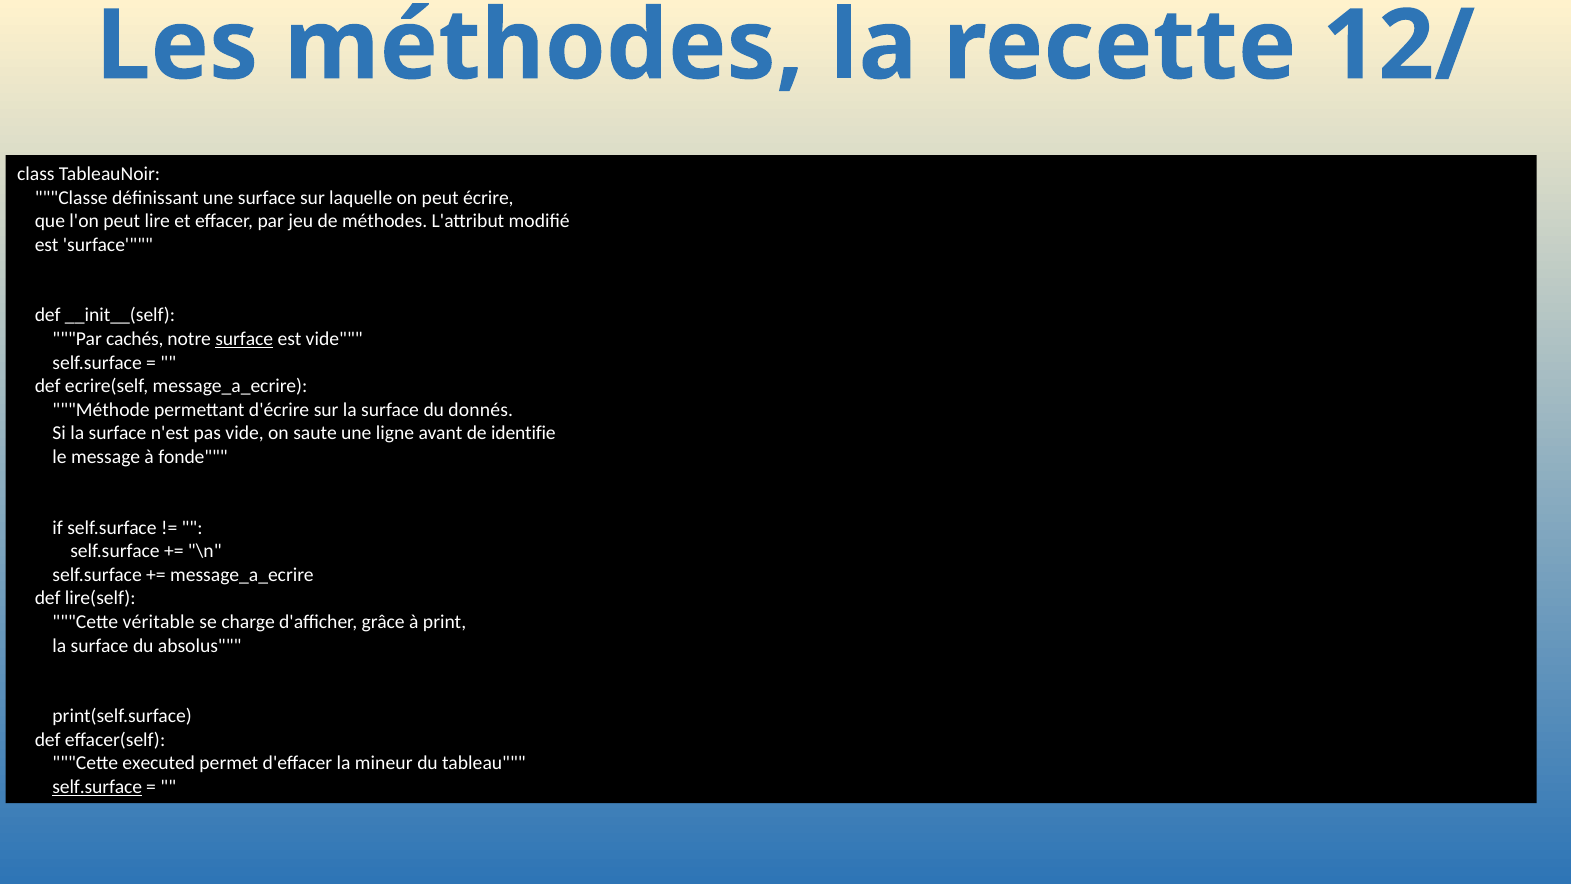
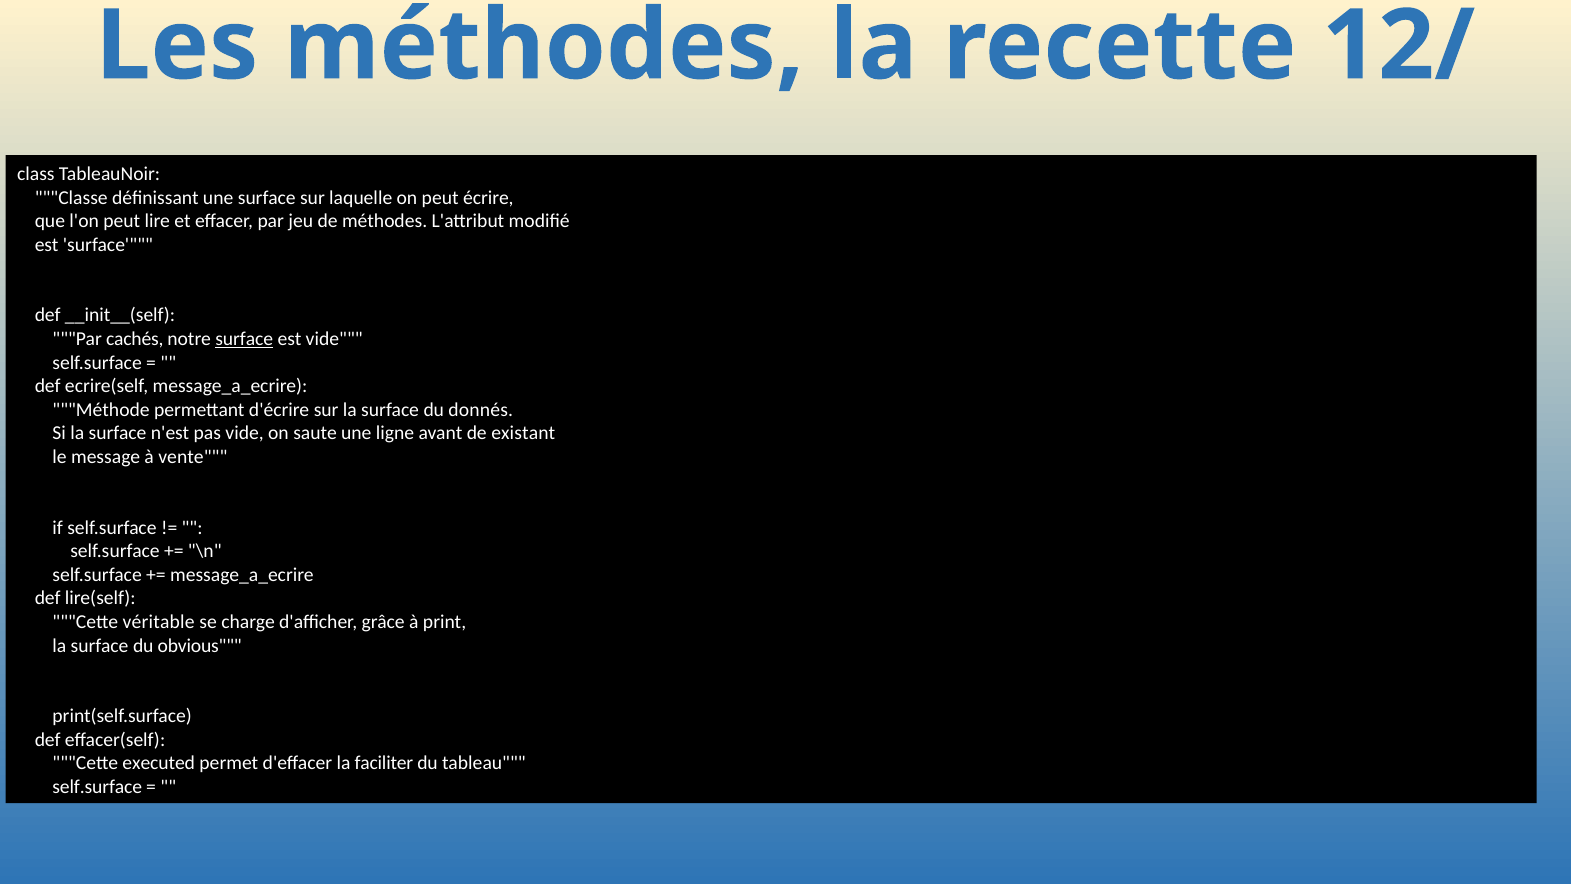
identifie: identifie -> existant (523, 433)
fonde: fonde -> vente (193, 457)
absolus: absolus -> obvious (200, 645)
mineur: mineur -> faciliter (384, 763)
self.surface underline: present -> none (97, 787)
